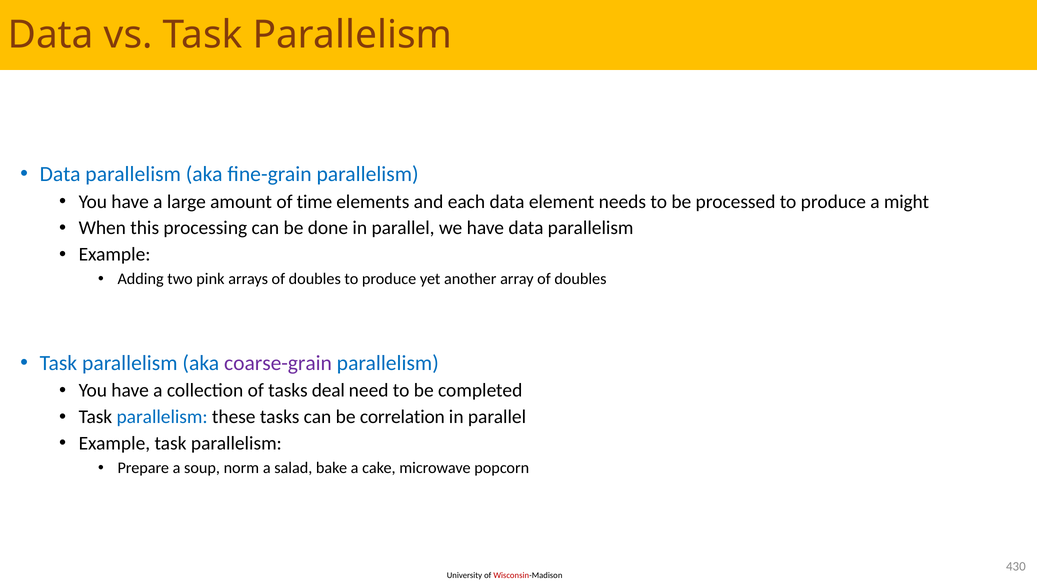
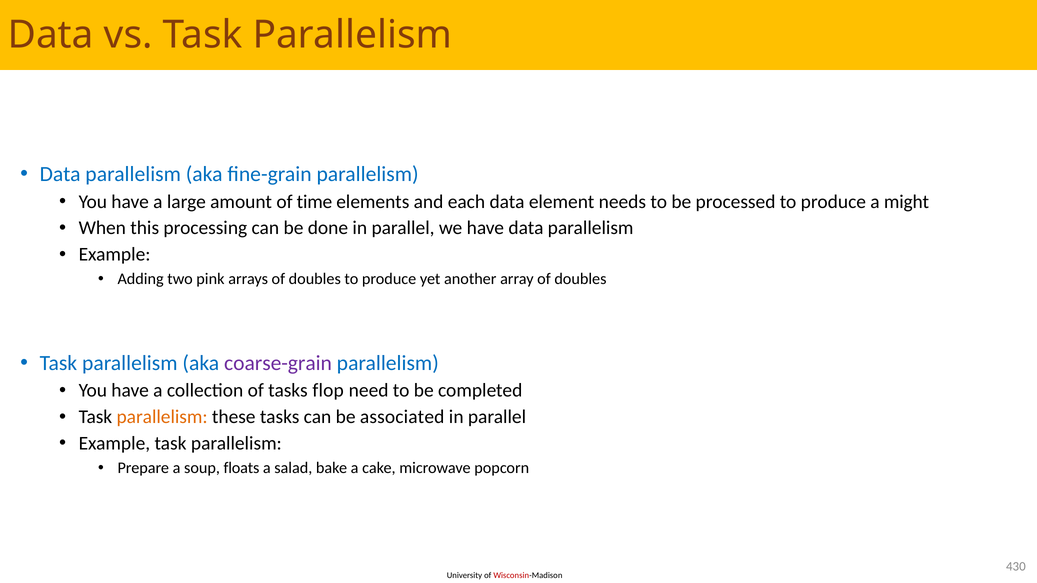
deal: deal -> flop (328, 391)
parallelism colour: blue -> orange (162, 417)
correlation: correlation -> associated (402, 417)
norm: norm -> floats (241, 468)
